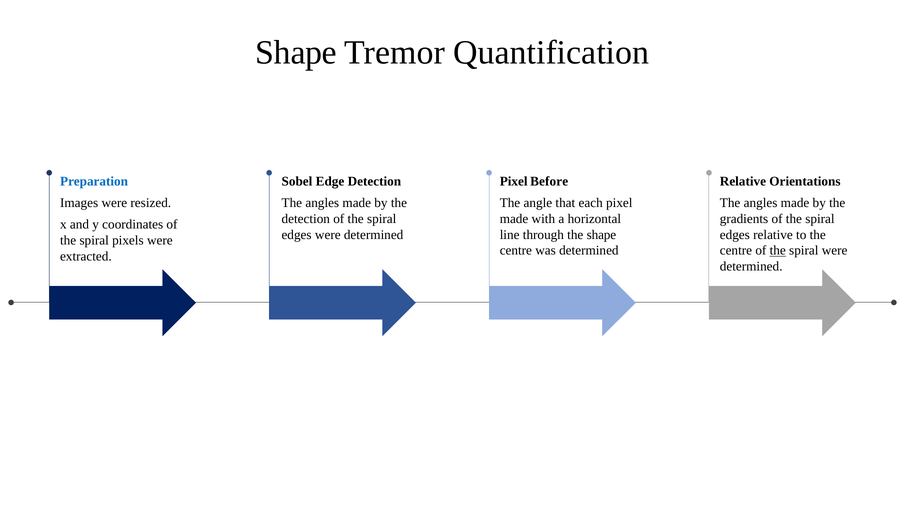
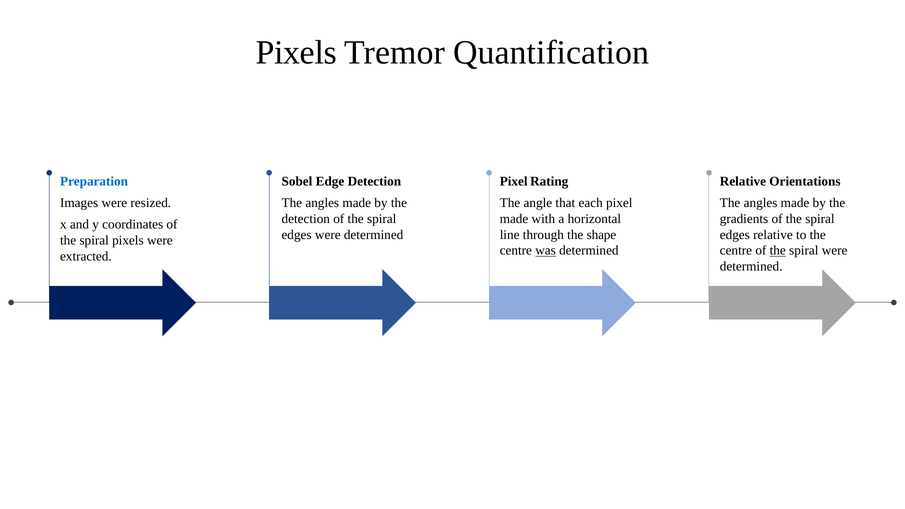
Shape: Shape -> Pixels (296, 53)
Before: Before -> Rating (549, 182)
was underline: none -> present (546, 251)
